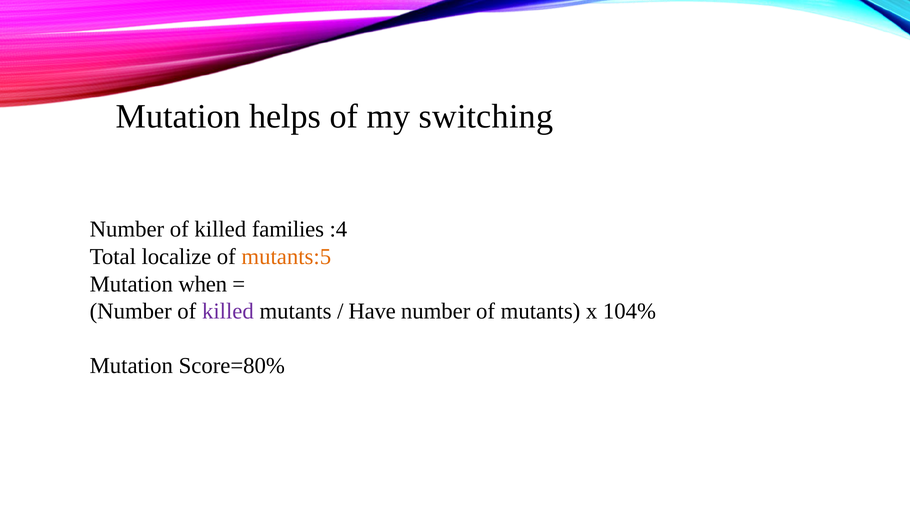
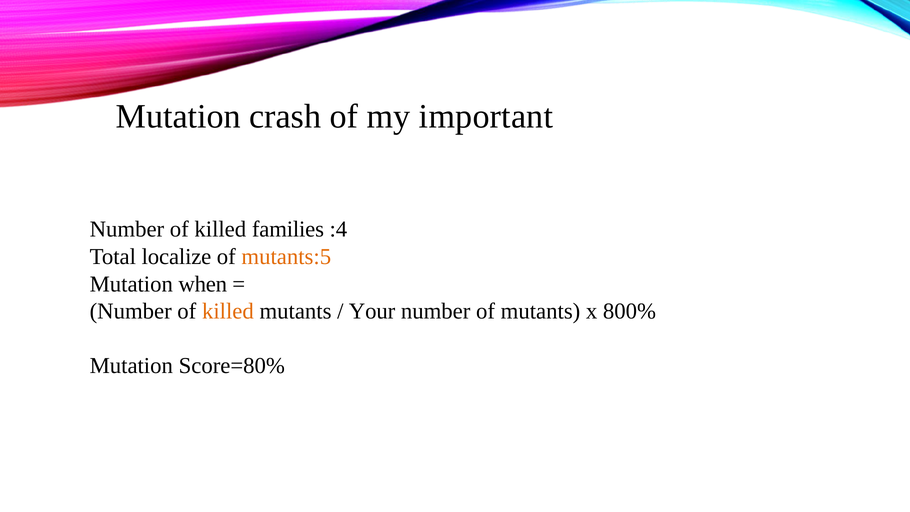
helps: helps -> crash (285, 117)
switching: switching -> important (486, 117)
killed colour: purple -> orange (228, 311)
Have: Have -> Your (372, 311)
104%: 104% -> 800% (630, 311)
